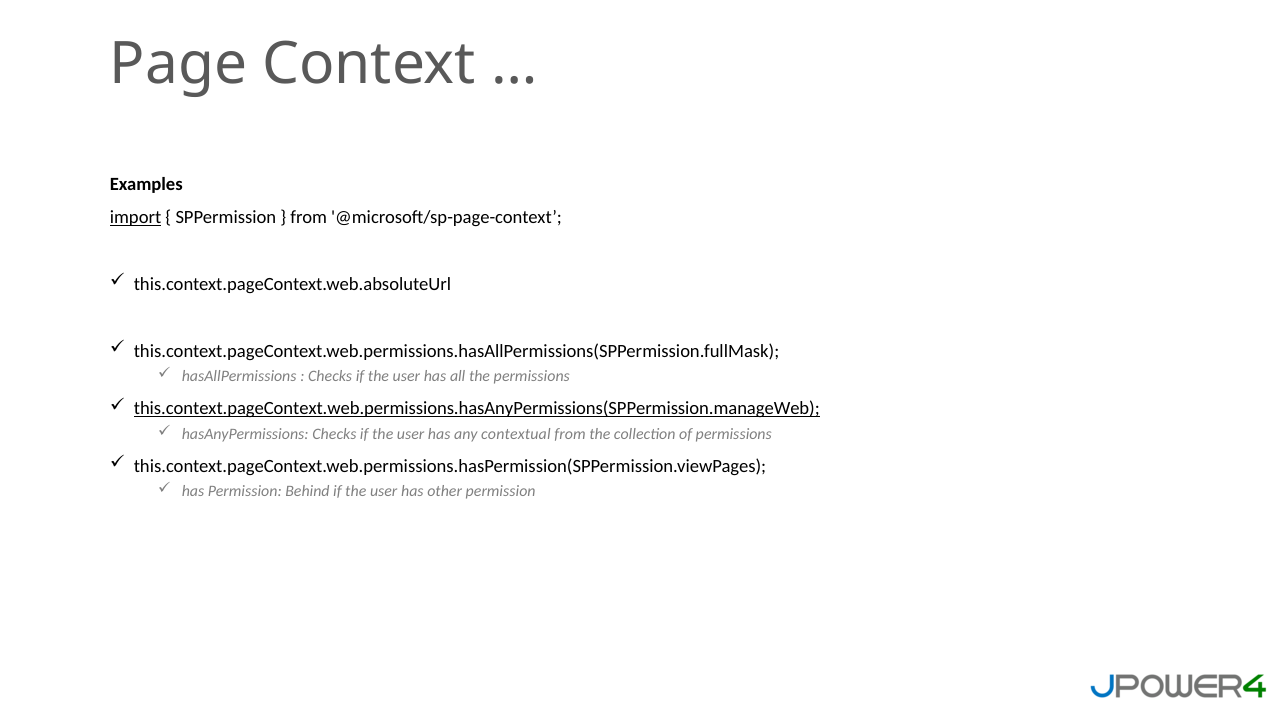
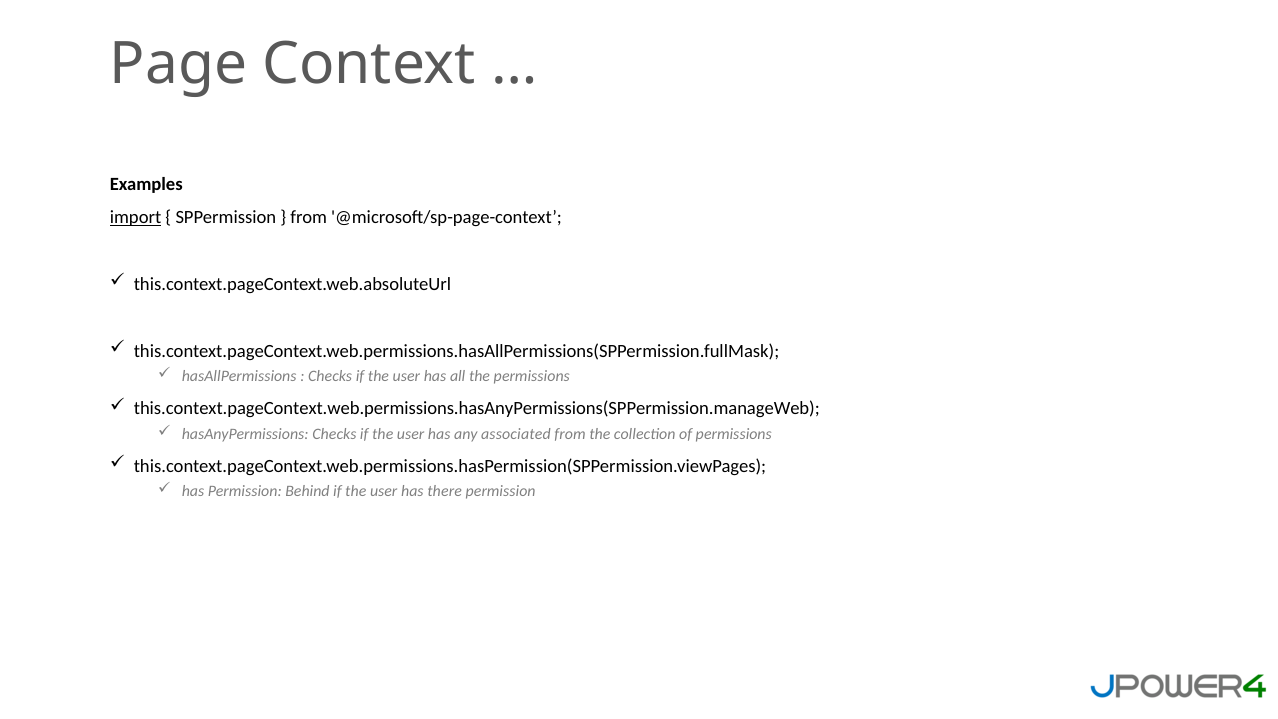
this.context.pageContext.web.permissions.hasAnyPermissions(SPPermission.manageWeb underline: present -> none (477, 409)
contextual: contextual -> associated (516, 434)
other: other -> there (445, 491)
